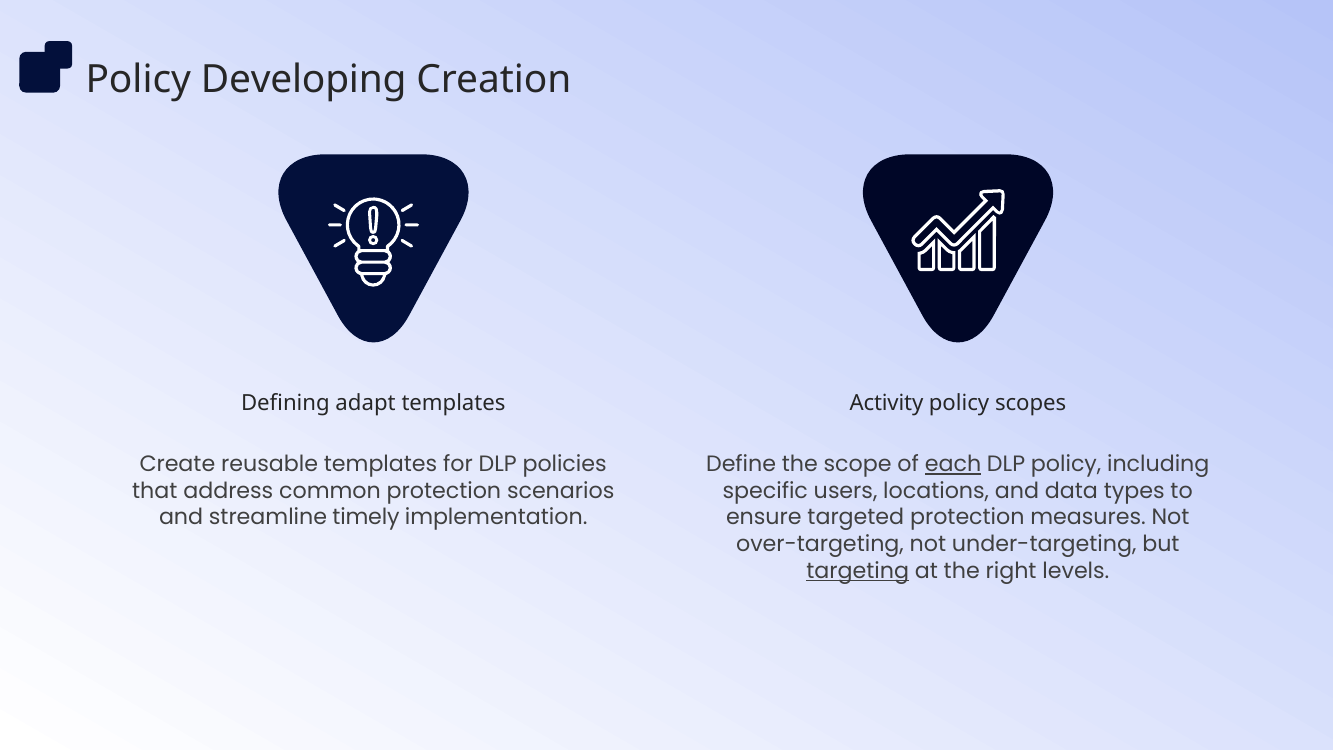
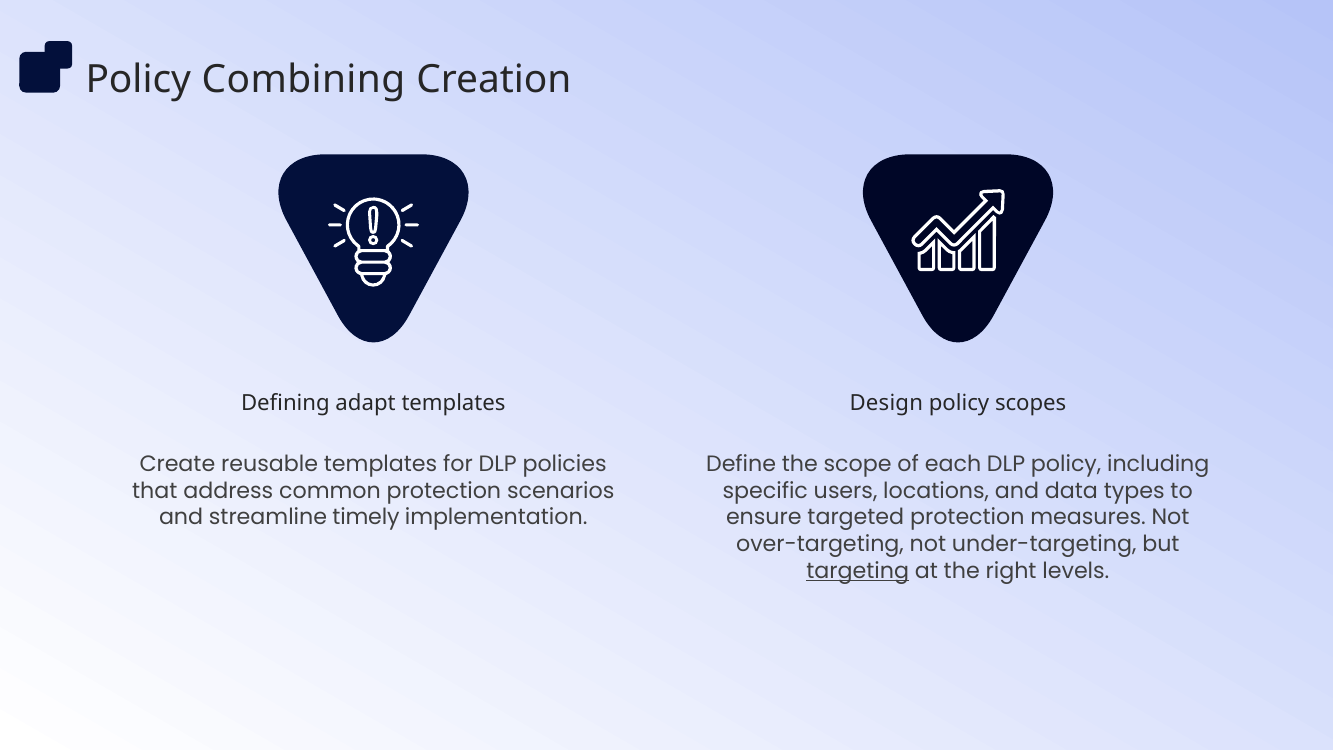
Developing: Developing -> Combining (303, 79)
Activity: Activity -> Design (886, 403)
each underline: present -> none (953, 464)
